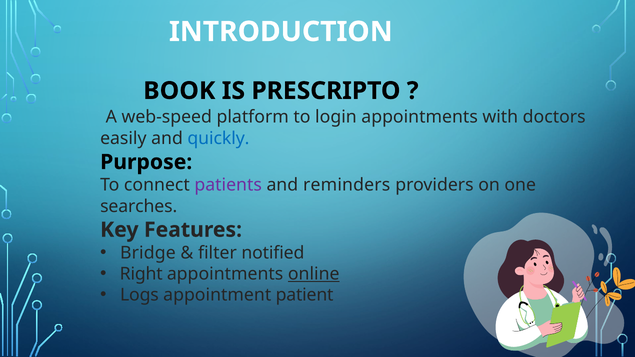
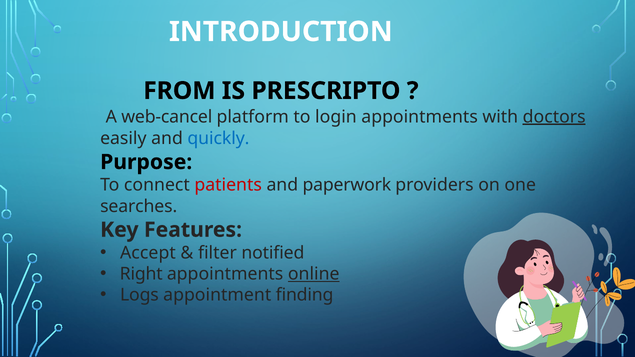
BOOK: BOOK -> FROM (179, 91)
web-speed: web-speed -> web-cancel (167, 117)
doctors underline: none -> present (554, 117)
patients colour: purple -> red (228, 185)
reminders: reminders -> paperwork (347, 185)
Bridge: Bridge -> Accept (148, 253)
patient: patient -> finding (305, 295)
